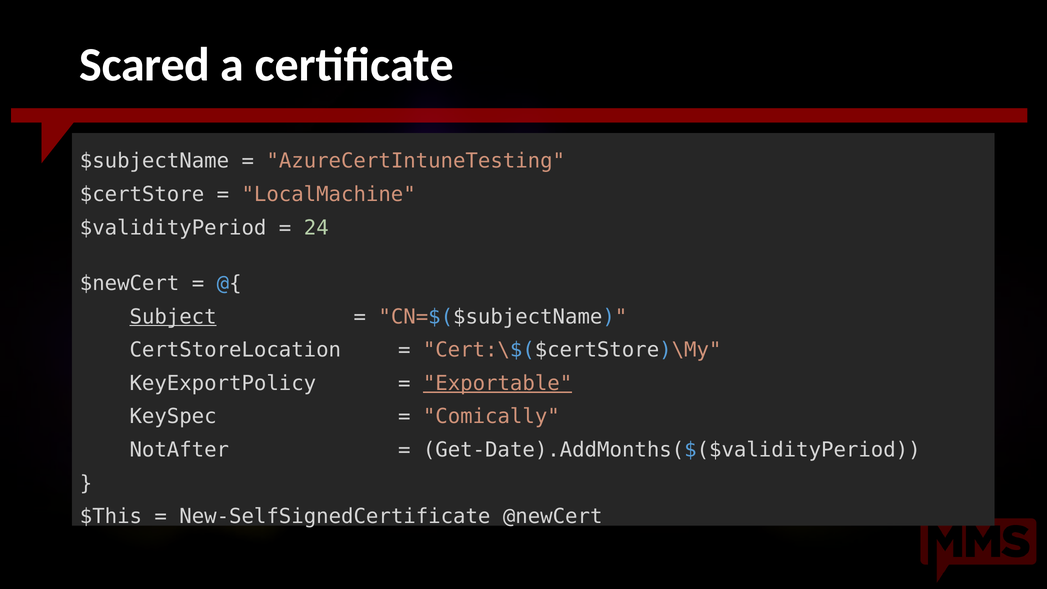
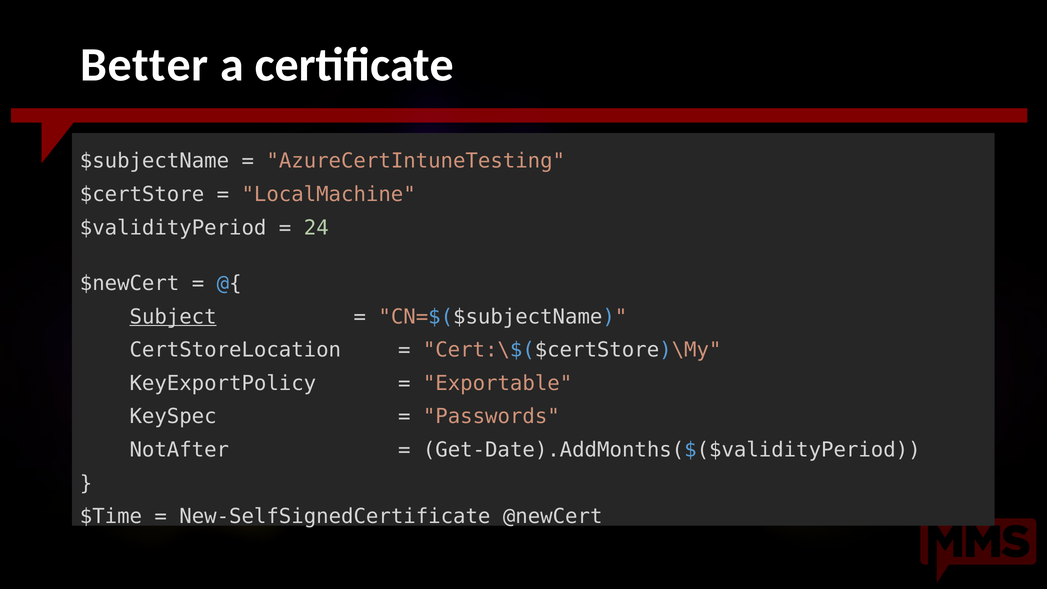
Scared: Scared -> Better (144, 65)
Exportable underline: present -> none (498, 383)
Comically: Comically -> Passwords (491, 417)
$This: $This -> $Time (111, 516)
